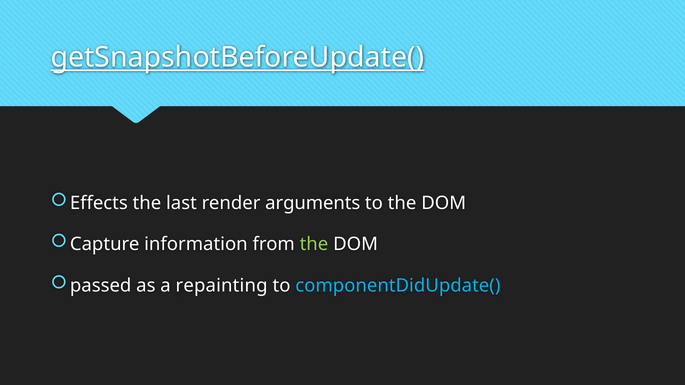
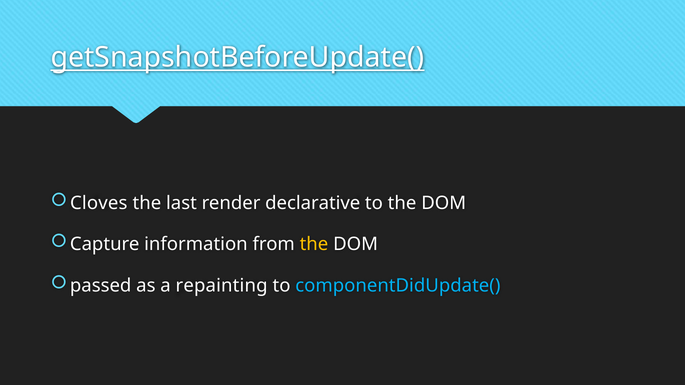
Effects: Effects -> Cloves (99, 203)
arguments: arguments -> declarative (313, 203)
the colour: light green -> yellow (314, 245)
